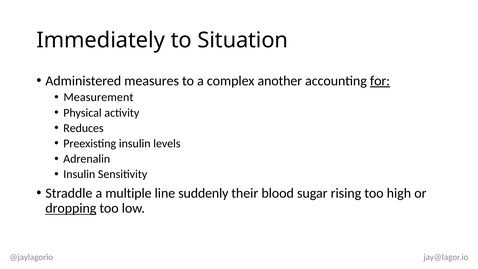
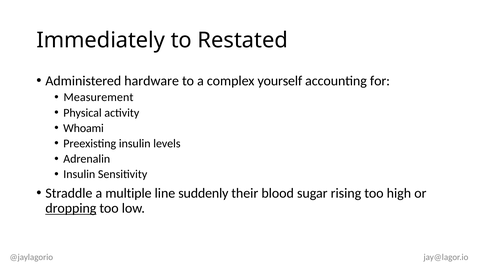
Situation: Situation -> Restated (243, 40)
measures: measures -> hardware (152, 81)
another: another -> yourself (280, 81)
for underline: present -> none (380, 81)
Reduces: Reduces -> Whoami (84, 128)
